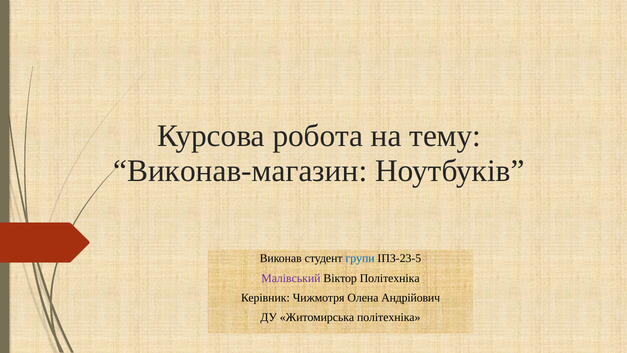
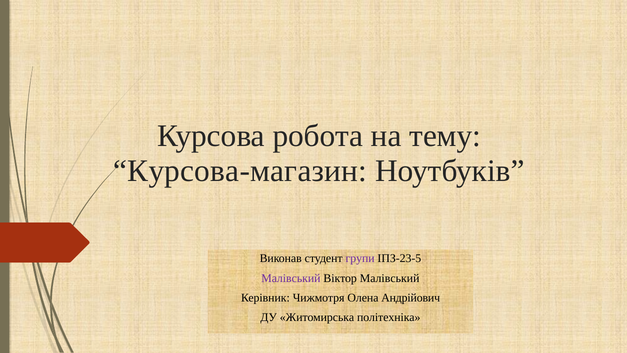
Виконав-магазин: Виконав-магазин -> Курсова-магазин (240, 171)
групи colour: blue -> purple (360, 258)
Віктор Політехніка: Політехніка -> Малівський (390, 278)
